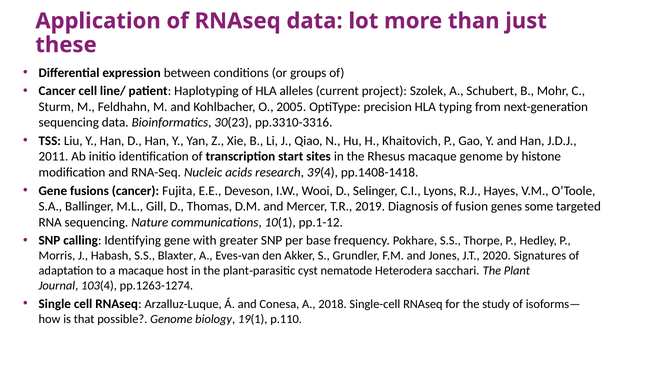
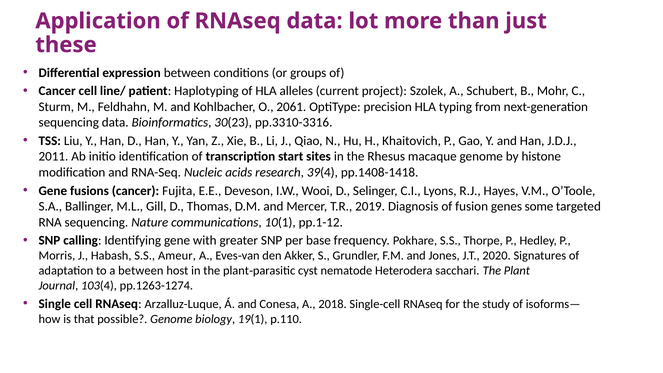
2005: 2005 -> 2061 (291, 107)
Blaxter: Blaxter -> Ameur (177, 256)
a macaque: macaque -> between (141, 271)
